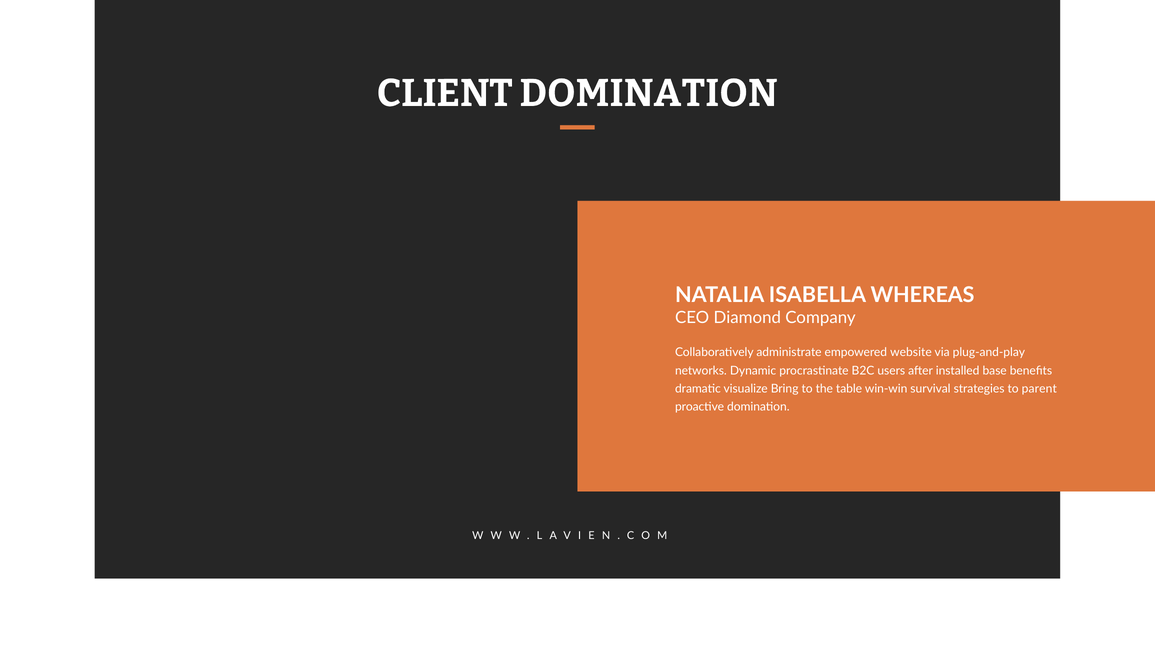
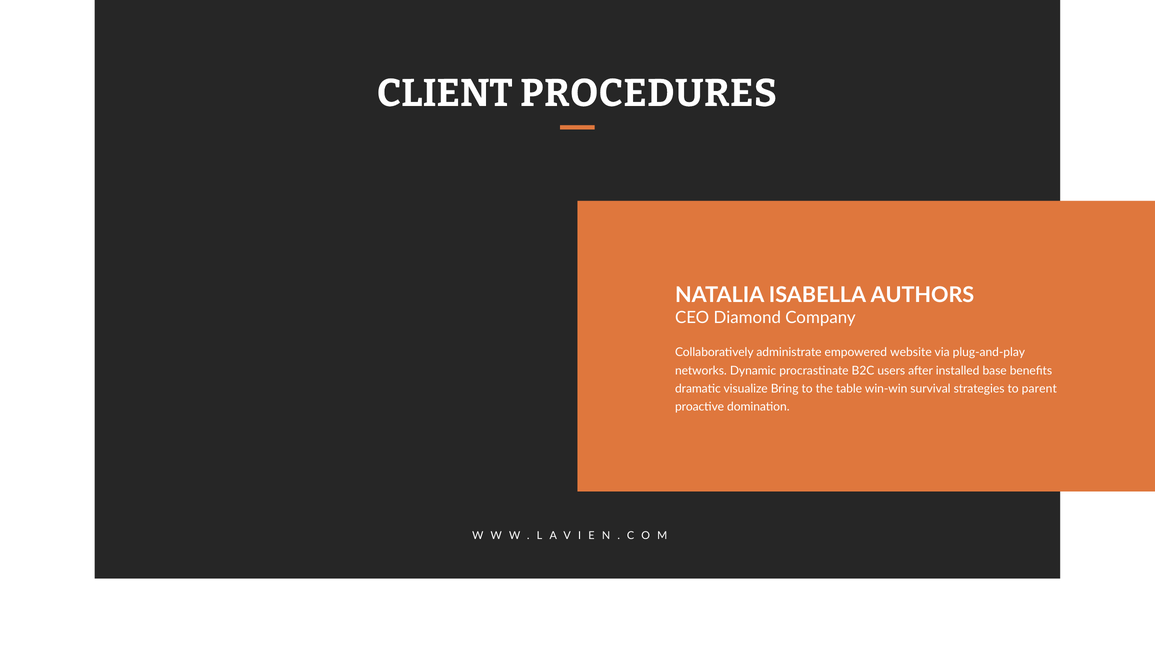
CLIENT DOMINATION: DOMINATION -> PROCEDURES (649, 93)
WHEREAS: WHEREAS -> AUTHORS (922, 295)
